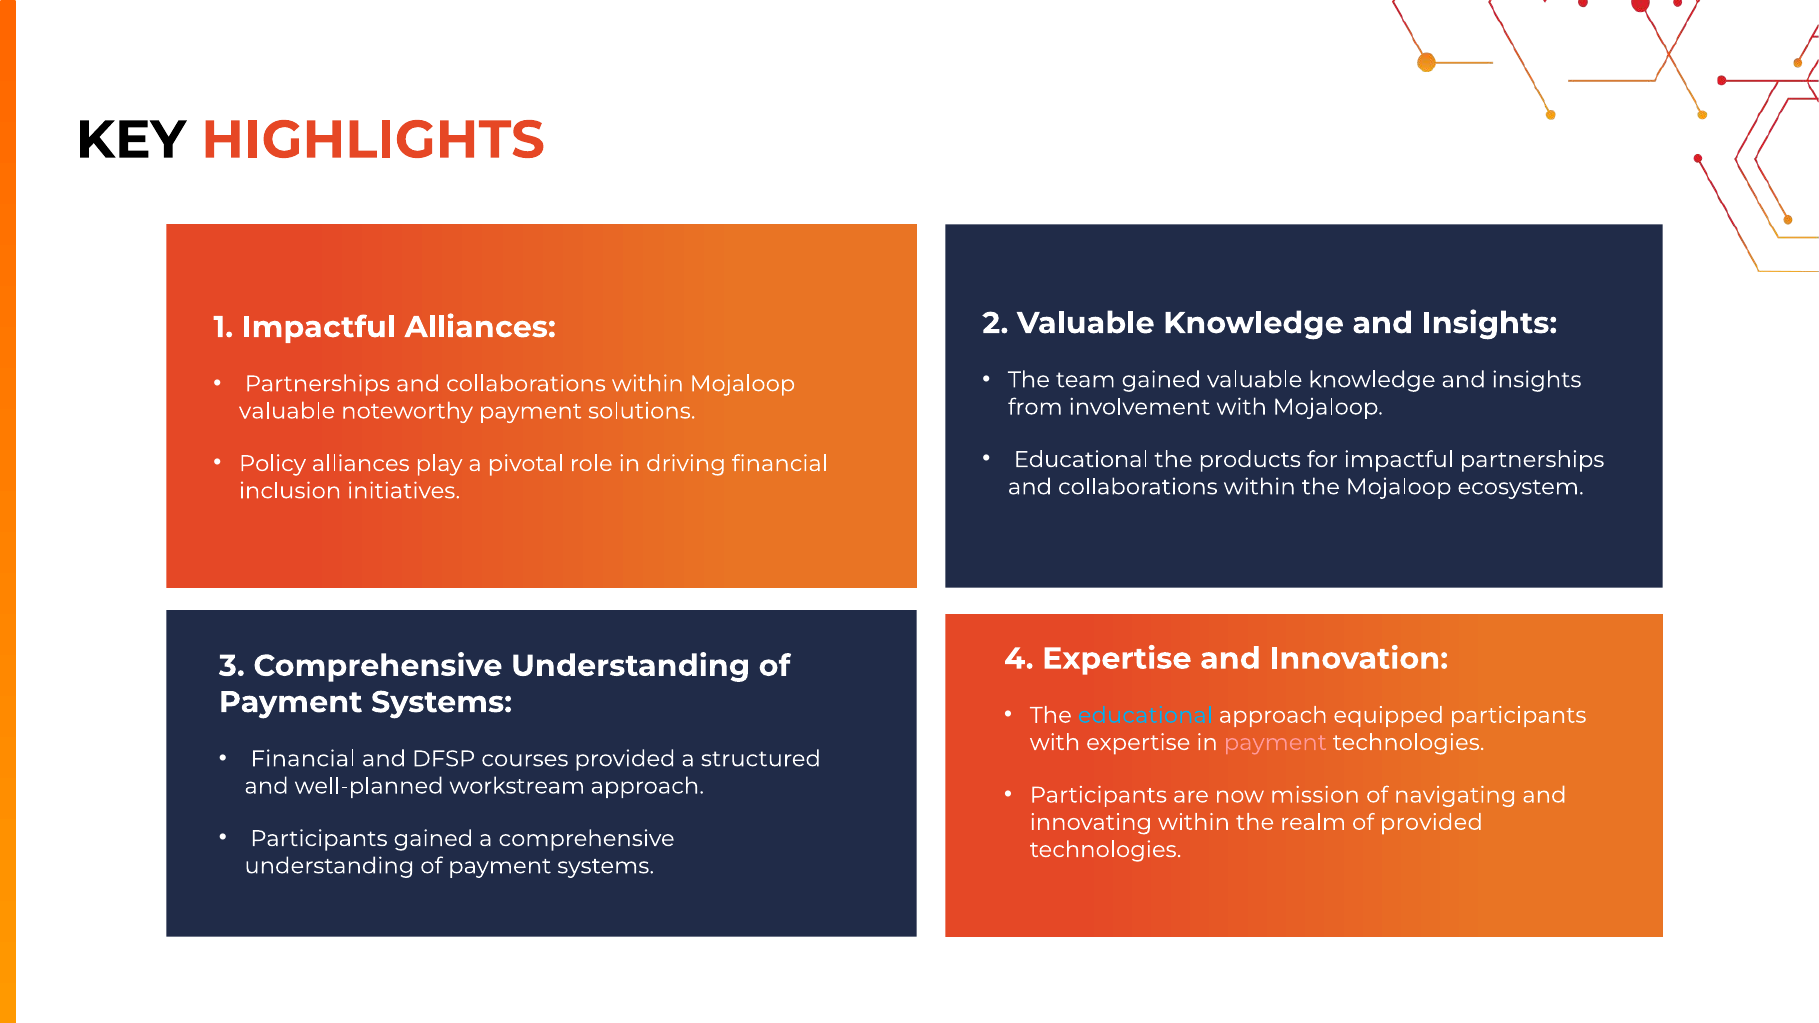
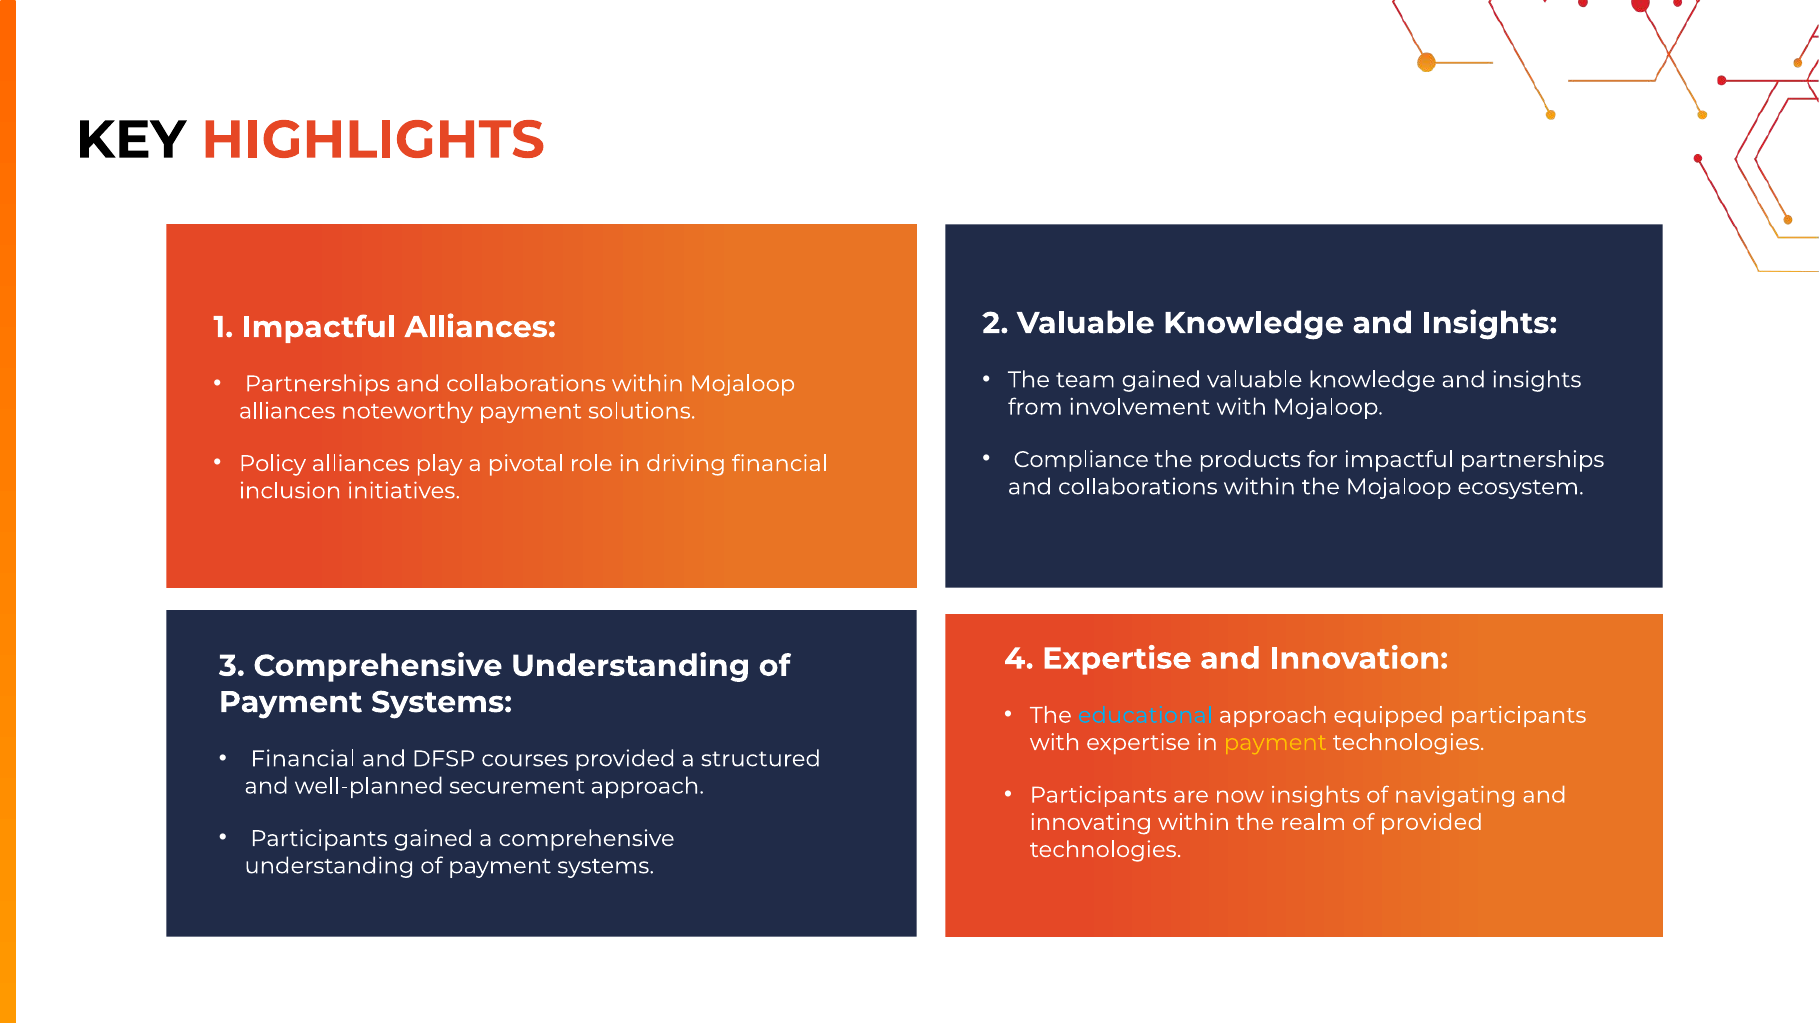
valuable: valuable -> alliances (287, 411)
Educational: Educational -> Compliance (1081, 460)
payment colour: pink -> yellow (1275, 743)
workstream: workstream -> securement (517, 786)
now mission: mission -> insights (1315, 795)
